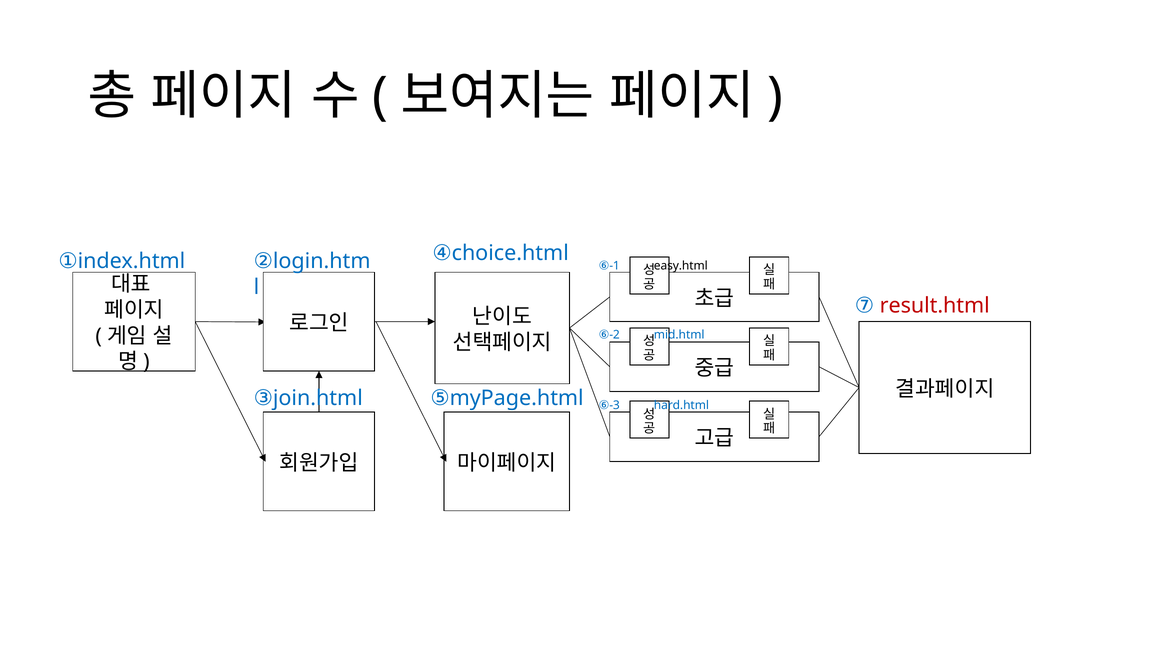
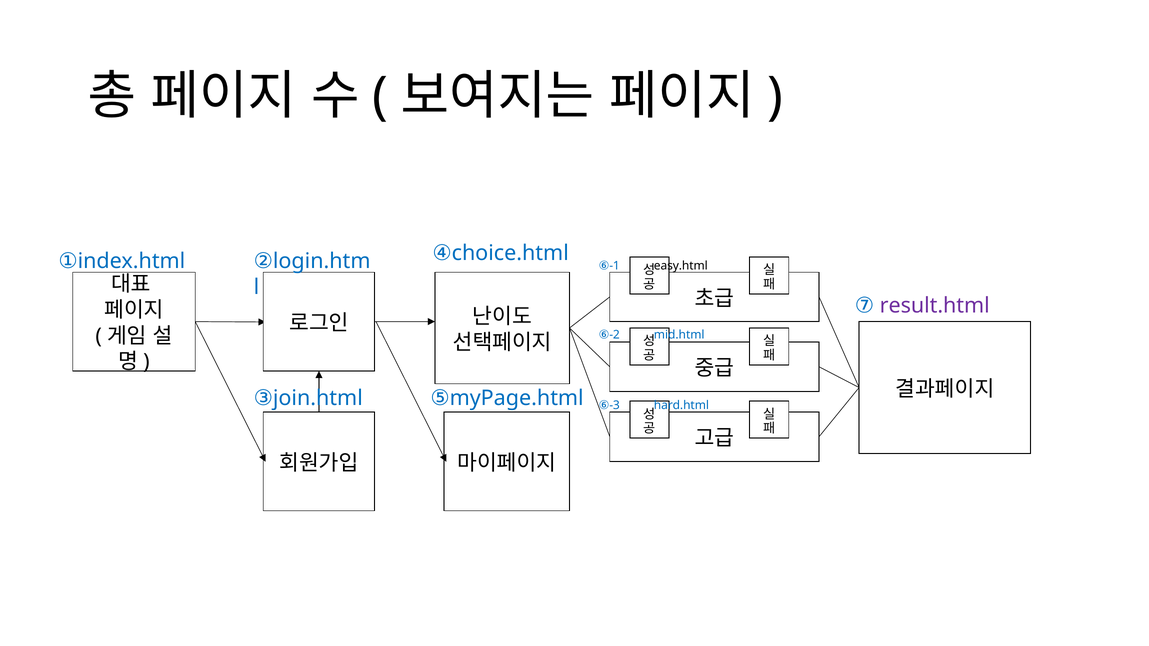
result.html colour: red -> purple (935, 306)
